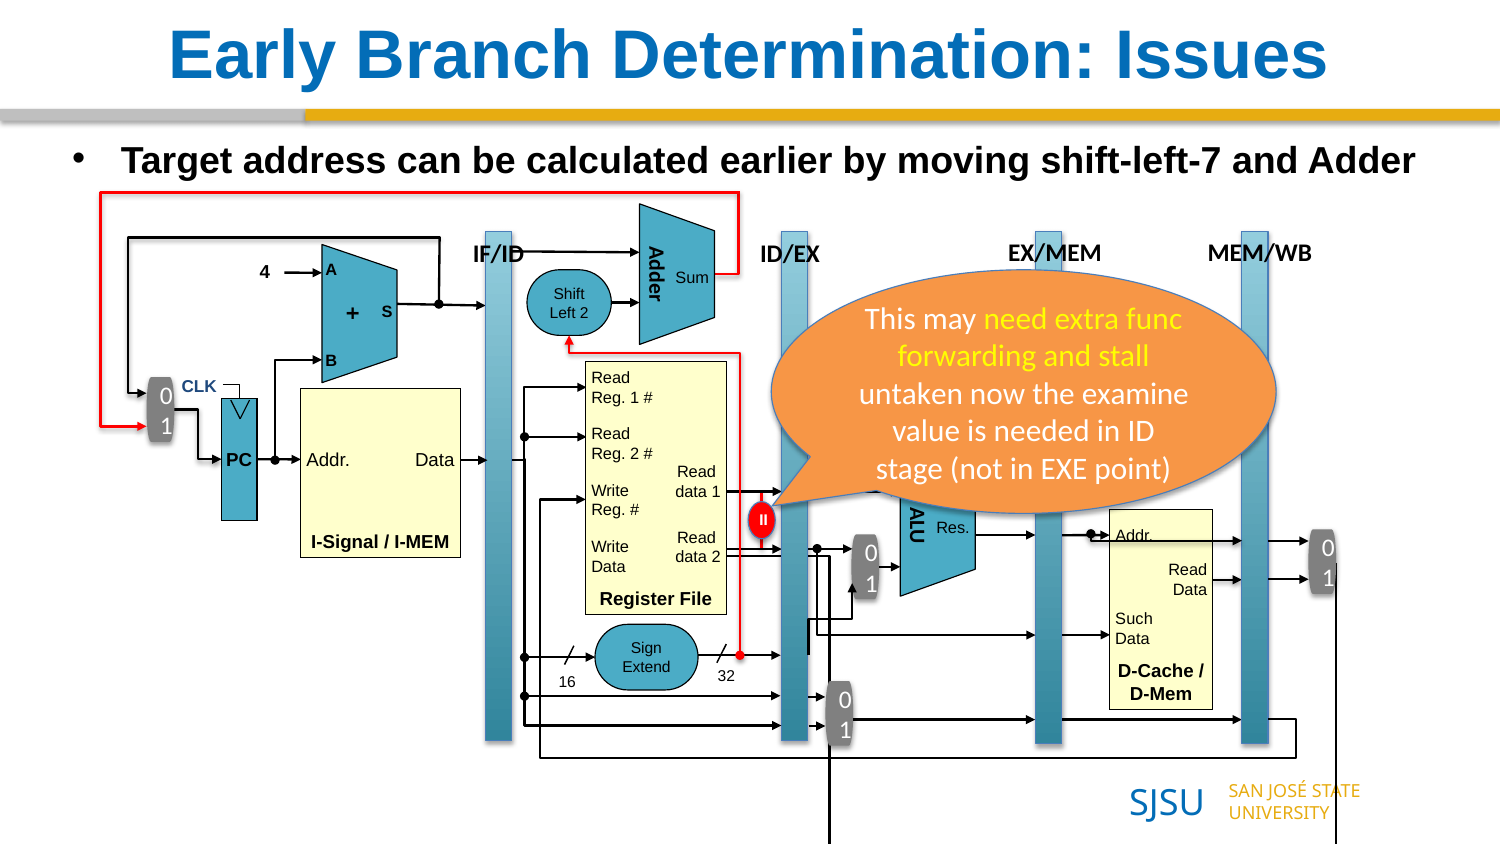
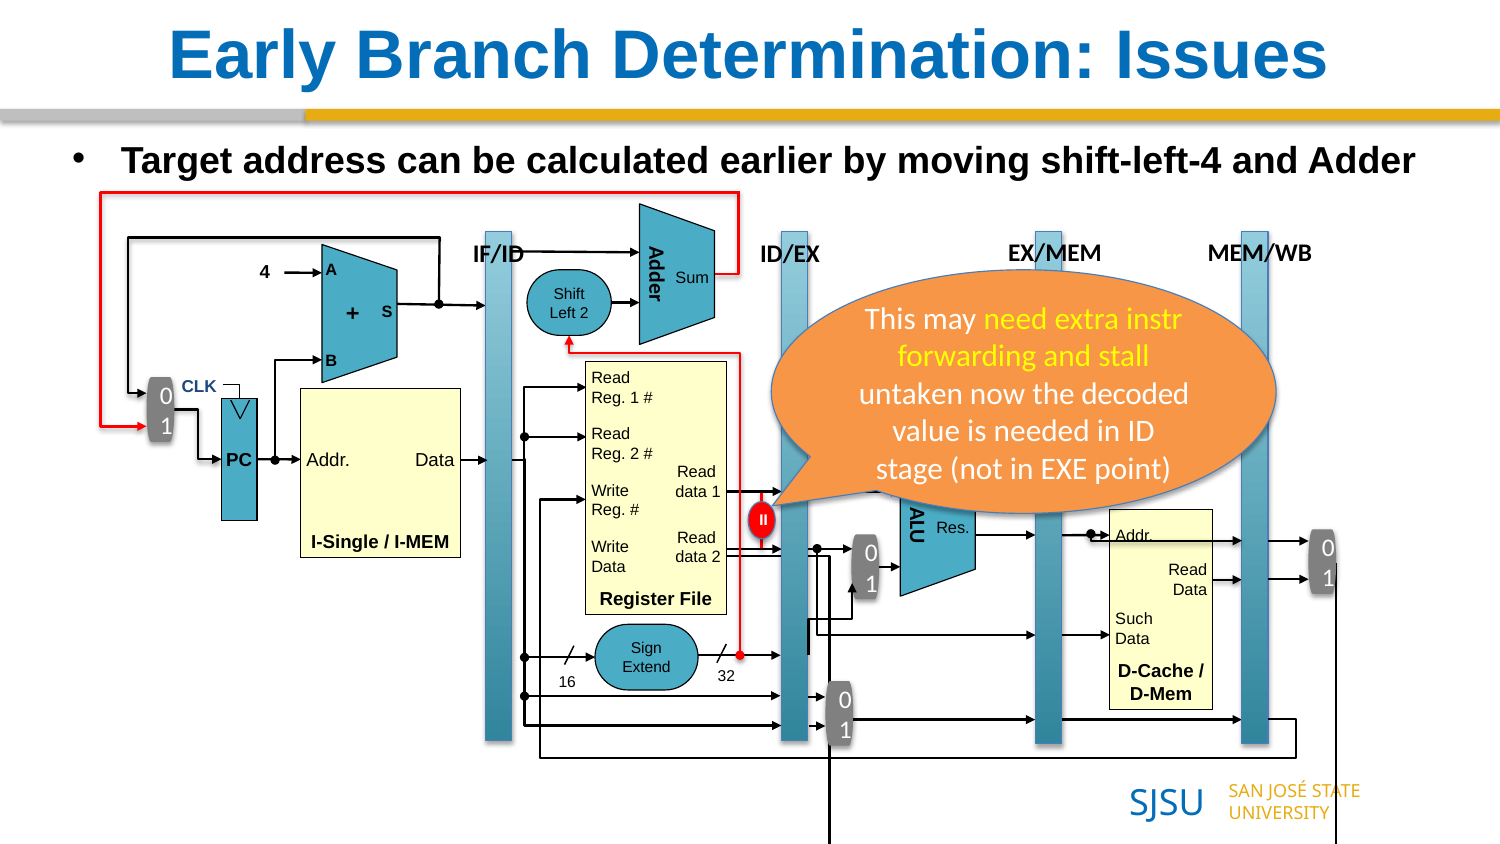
shift-left-7: shift-left-7 -> shift-left-4 (1131, 161)
func: func -> instr (1154, 319)
examine: examine -> decoded (1135, 394)
I-Signal: I-Signal -> I-Single (345, 542)
